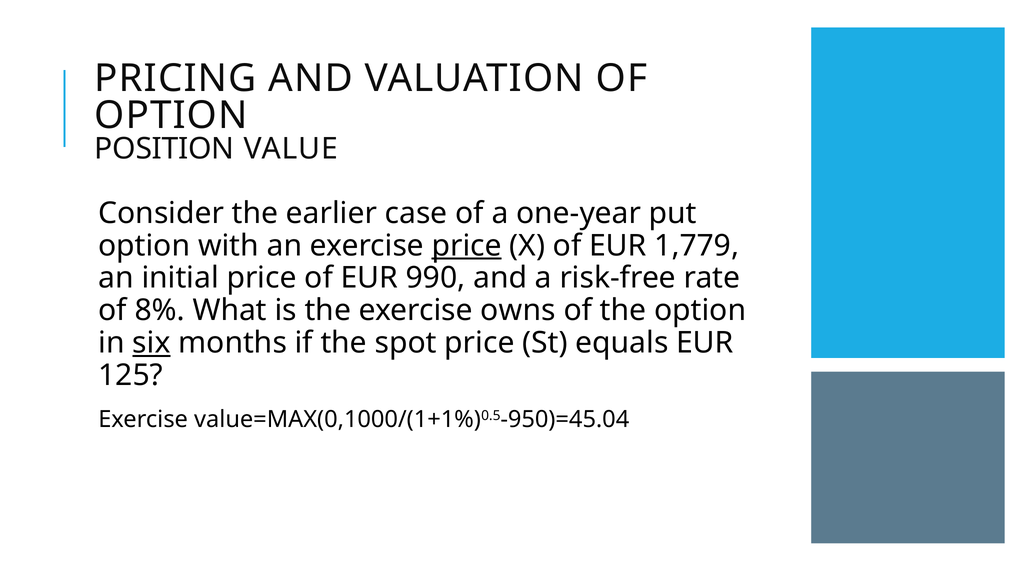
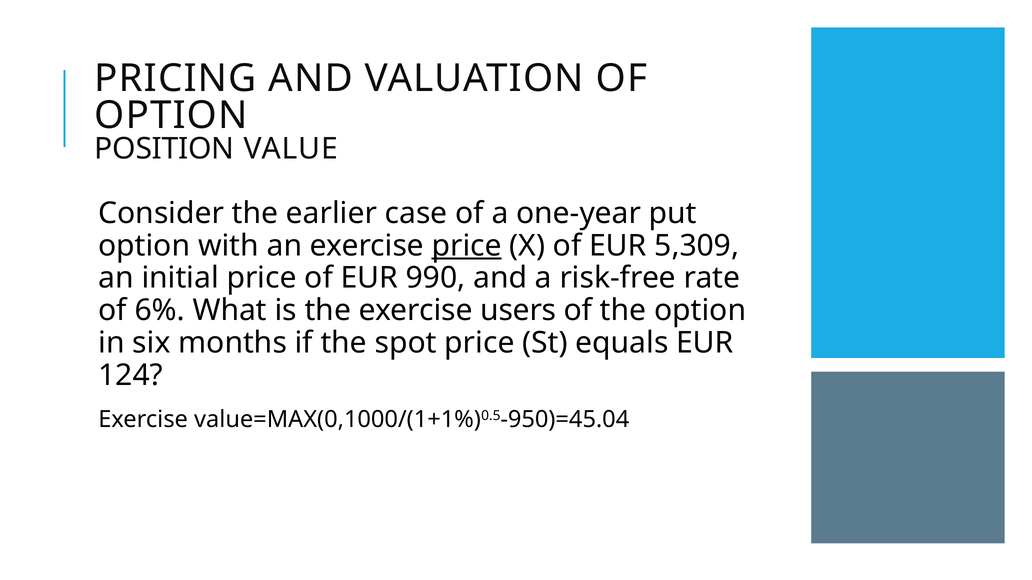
1,779: 1,779 -> 5,309 (697, 246)
8%: 8% -> 6% (160, 311)
owns: owns -> users (518, 311)
six underline: present -> none (151, 343)
125: 125 -> 124 (131, 376)
